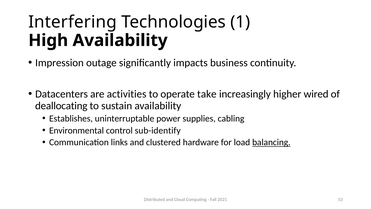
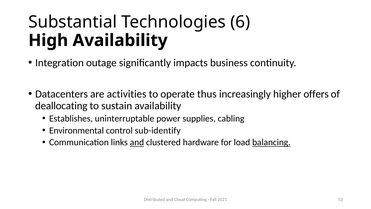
Interfering: Interfering -> Substantial (73, 22)
1: 1 -> 6 (240, 22)
Impression: Impression -> Integration (60, 63)
take: take -> thus (207, 94)
wired: wired -> offers (316, 94)
and underline: none -> present (137, 142)
